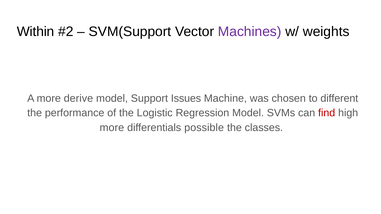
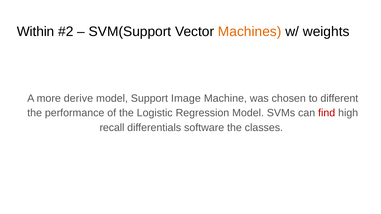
Machines colour: purple -> orange (250, 32)
Issues: Issues -> Image (186, 99)
more: more -> recall (112, 128)
possible: possible -> software (204, 128)
